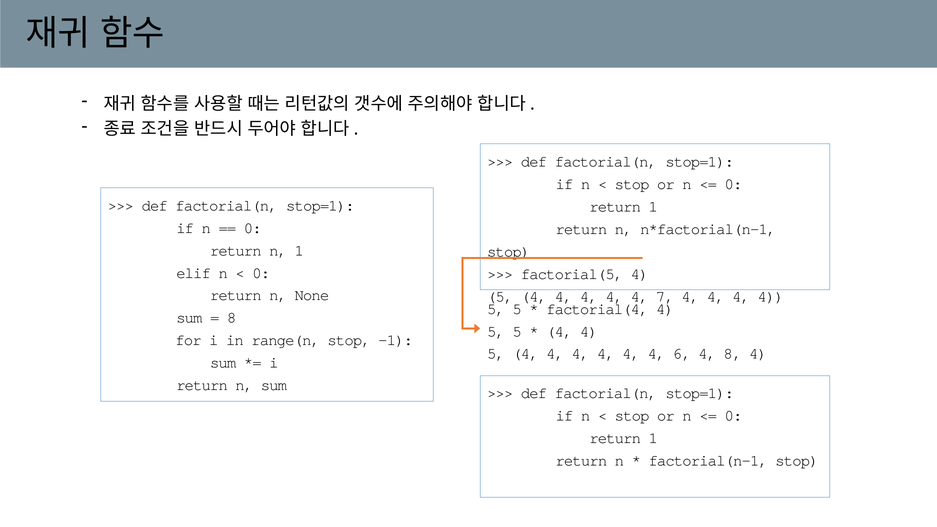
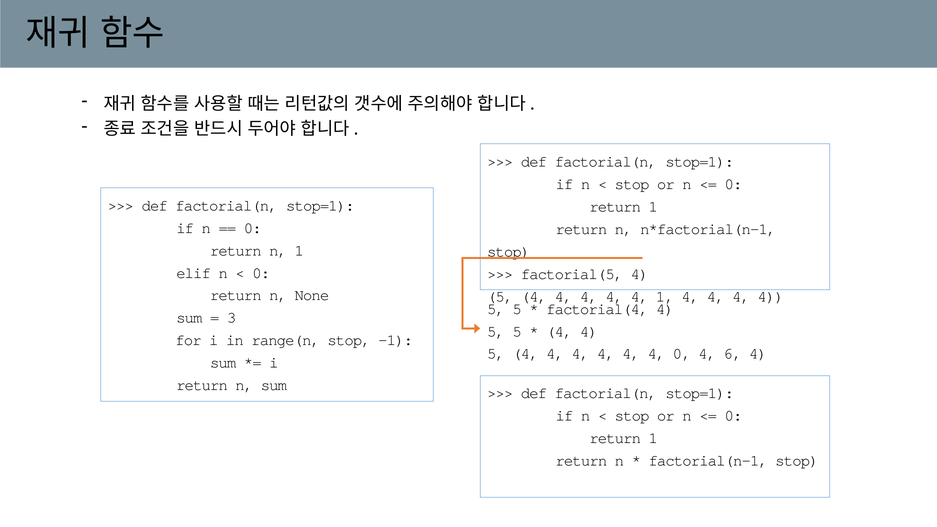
4 7: 7 -> 1 (665, 296)
8: 8 -> 3 (232, 318)
4 6: 6 -> 0 (682, 354)
4 8: 8 -> 6 (733, 354)
